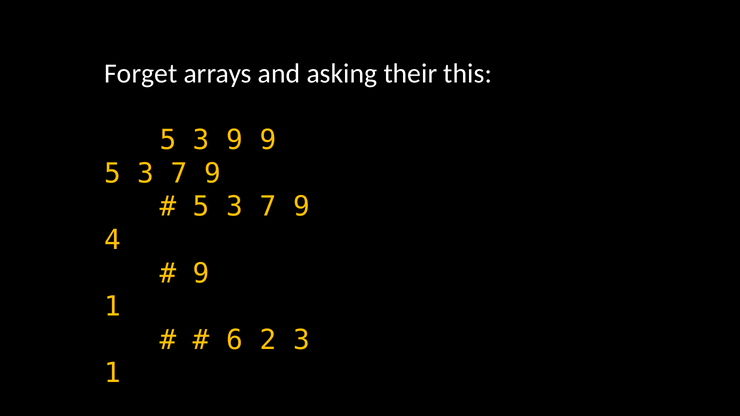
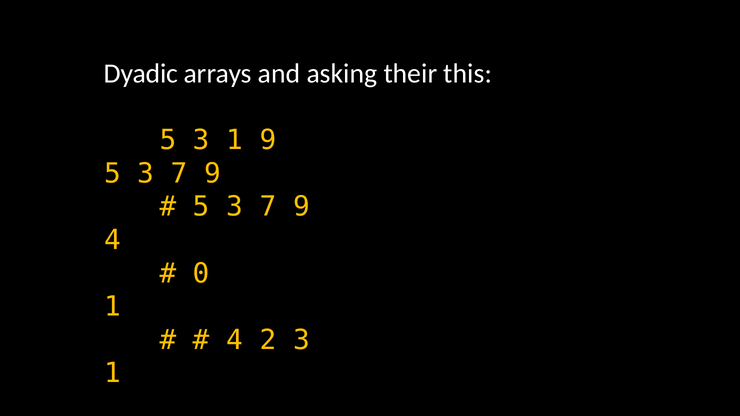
Forget: Forget -> Dyadic (141, 74)
5 3 9: 9 -> 1 (235, 140)
9: 9 -> 0 (201, 274)
6: 6 -> 4 (235, 340)
